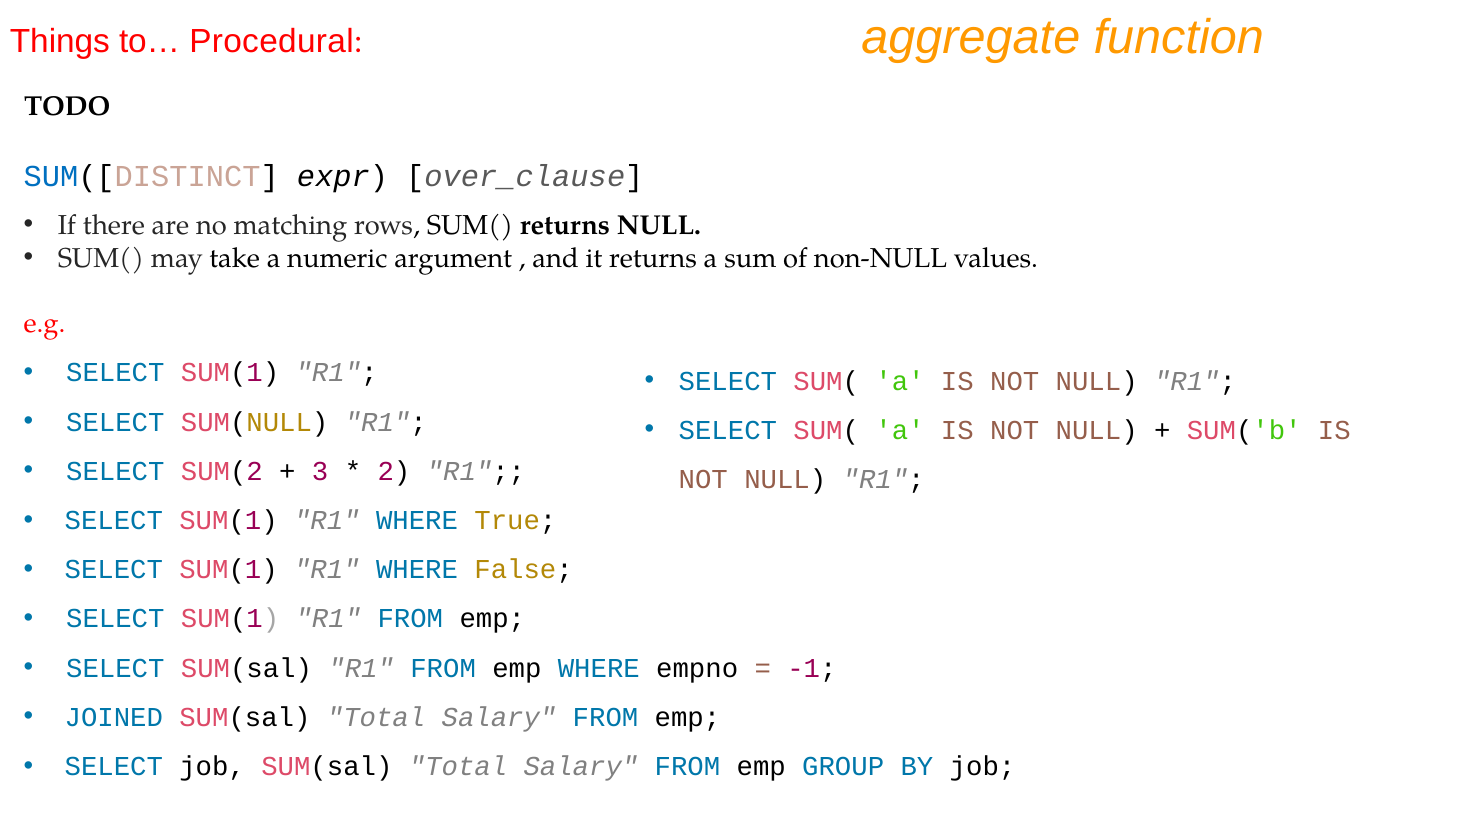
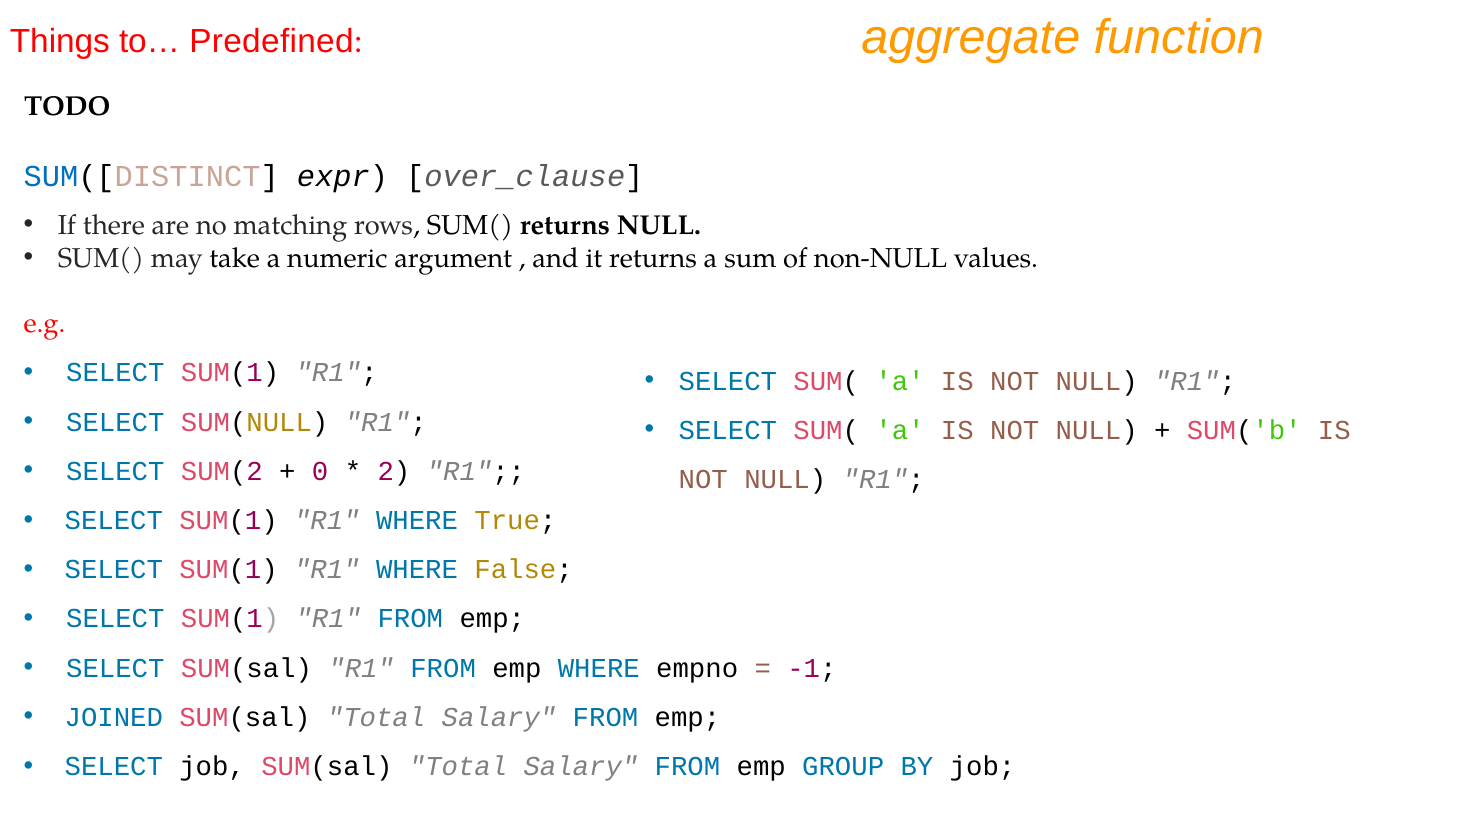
Procedural: Procedural -> Predefined (272, 42)
3: 3 -> 0 (320, 471)
